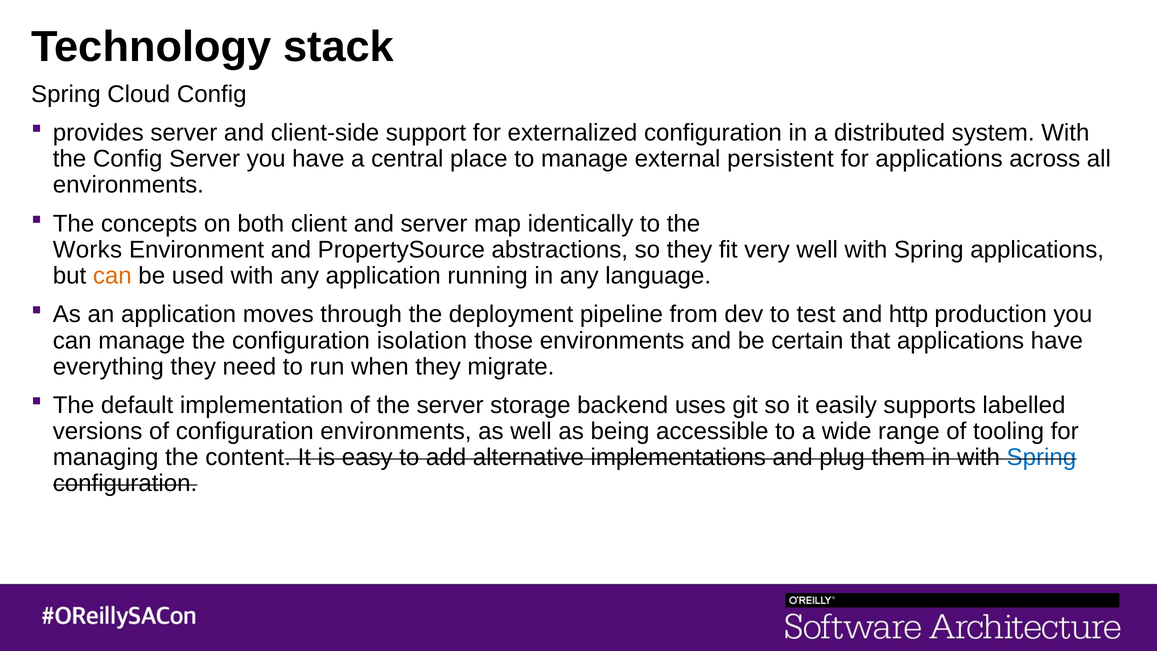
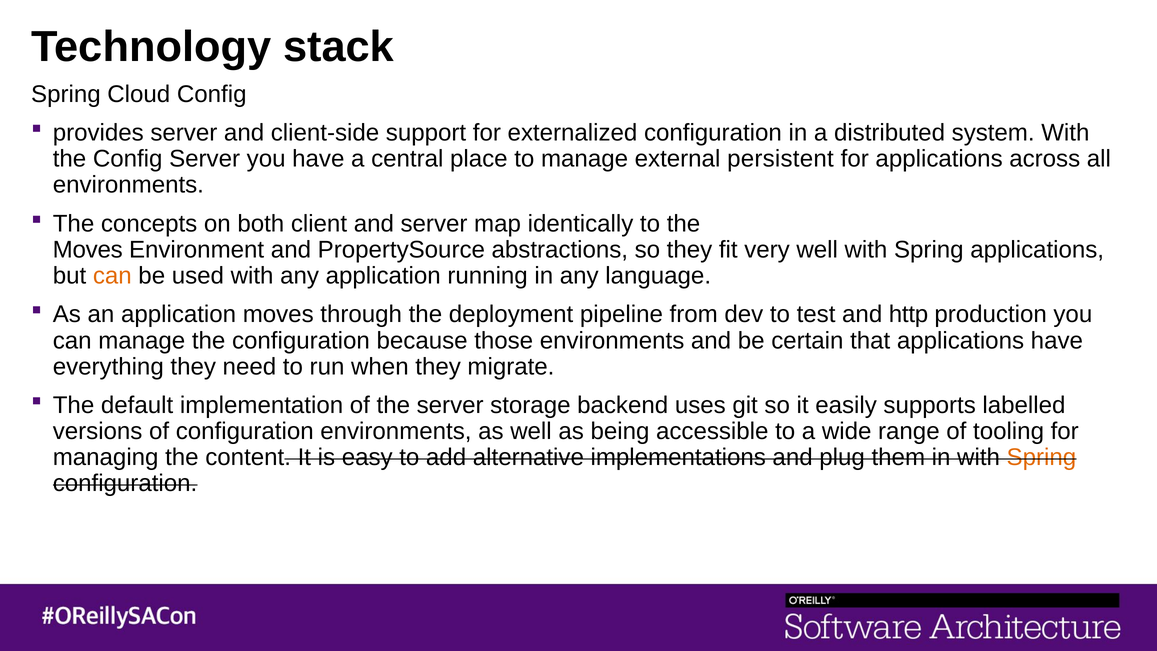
Works: Works -> Moves (88, 250)
isolation: isolation -> because (422, 340)
Spring colour: blue -> orange (1041, 457)
